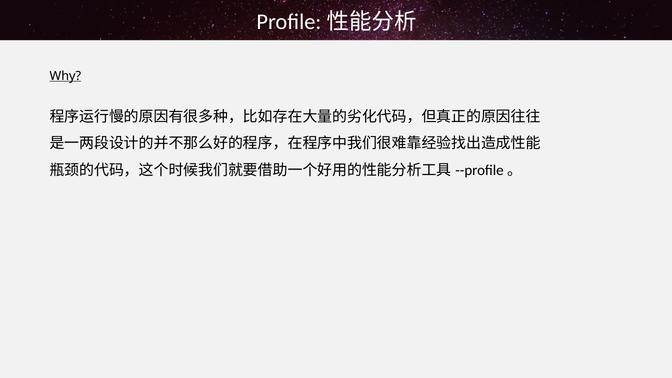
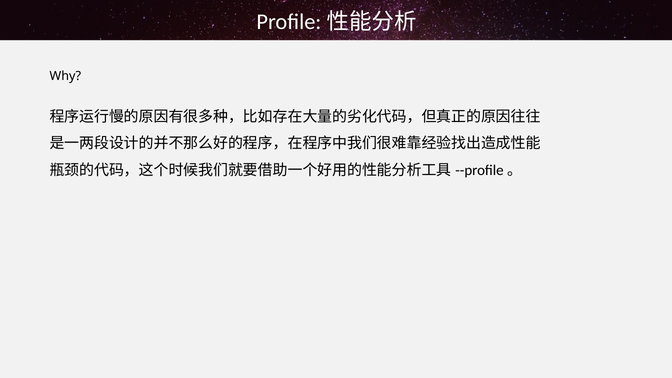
Why underline: present -> none (65, 76)
